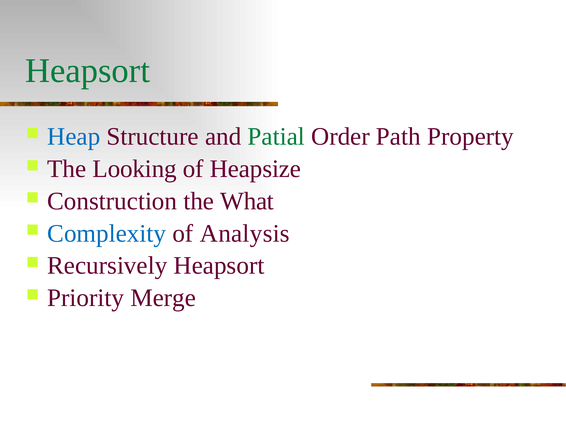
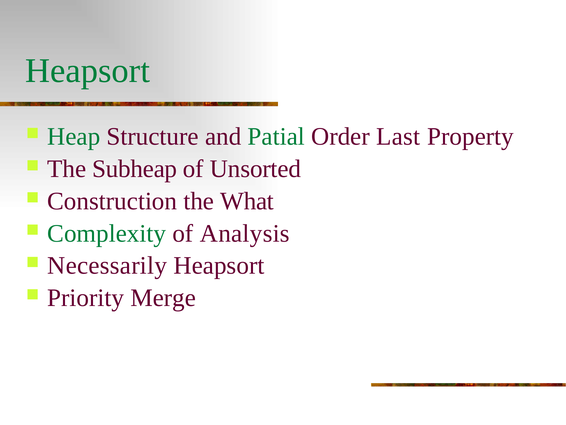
Heap colour: blue -> green (74, 136)
Path: Path -> Last (398, 136)
Looking: Looking -> Subheap (135, 169)
Heapsize: Heapsize -> Unsorted (255, 169)
Complexity colour: blue -> green (107, 233)
Recursively: Recursively -> Necessarily (107, 265)
